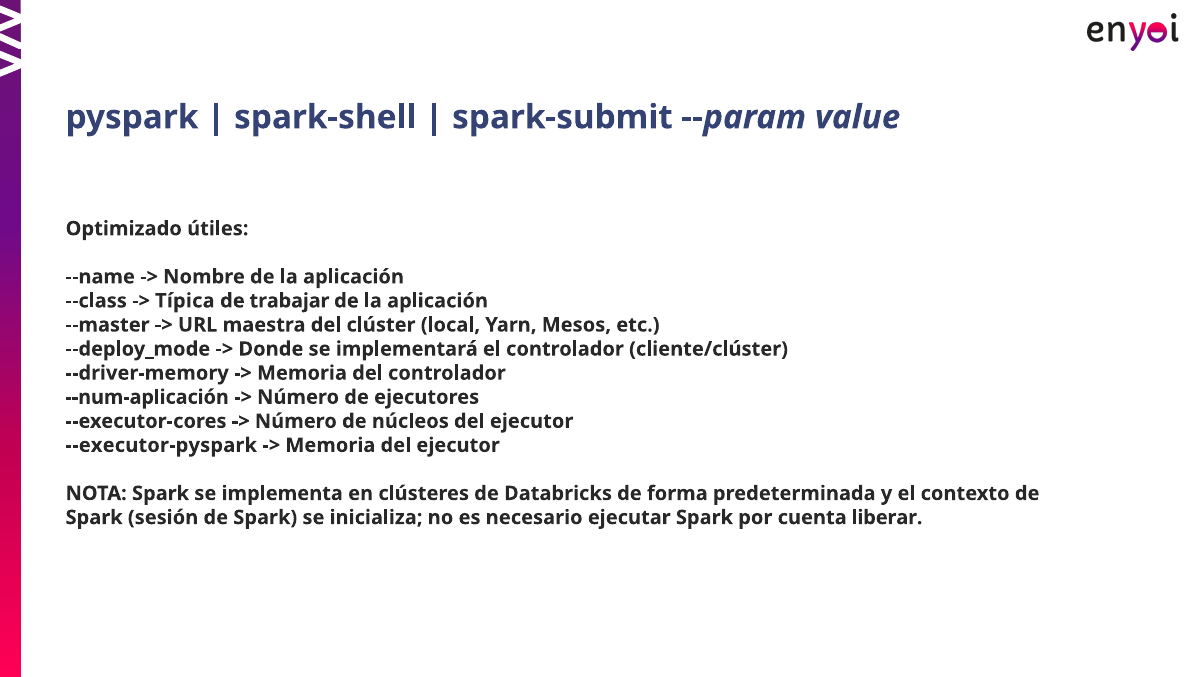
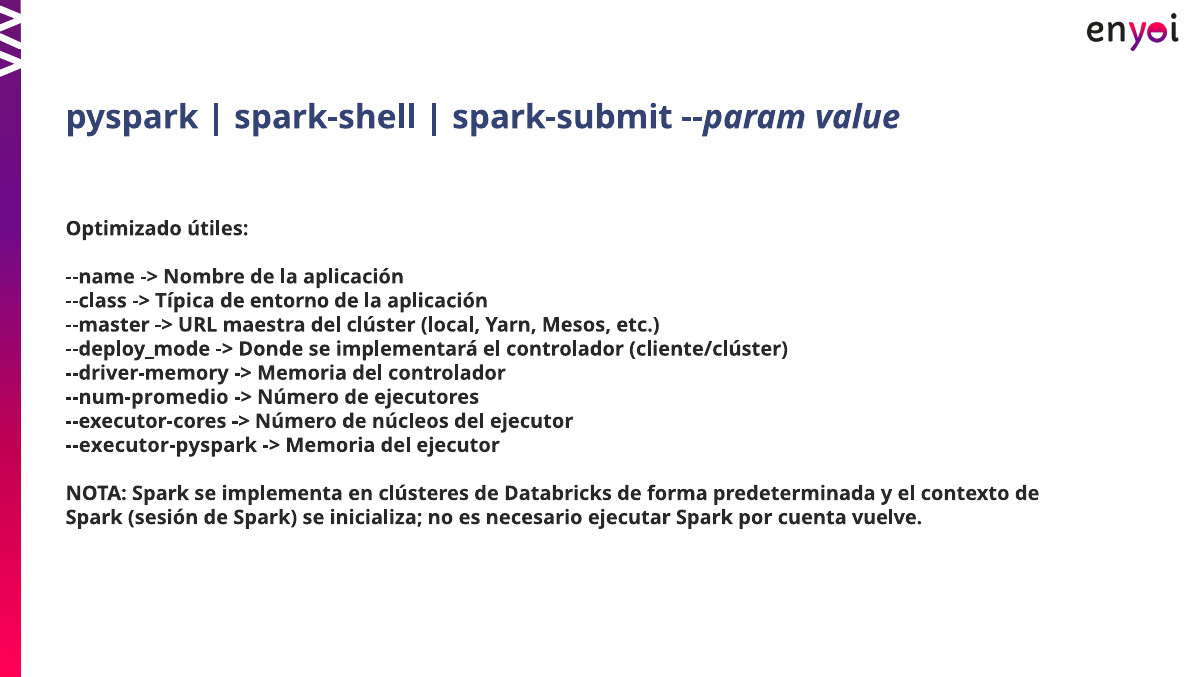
trabajar: trabajar -> entorno (289, 301)
--num-aplicación: --num-aplicación -> --num-promedio (147, 397)
liberar: liberar -> vuelve (887, 517)
